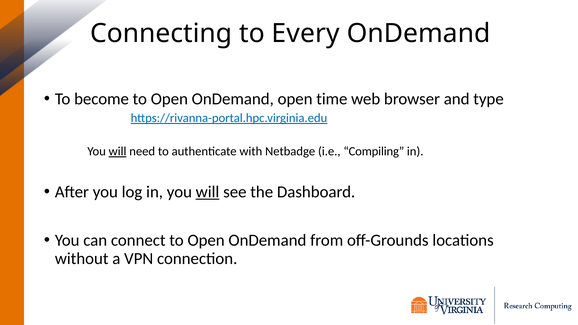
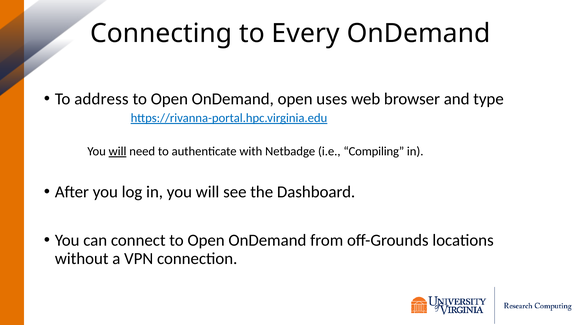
become: become -> address (101, 99)
time: time -> uses (332, 99)
will underline: present -> none (208, 192)
